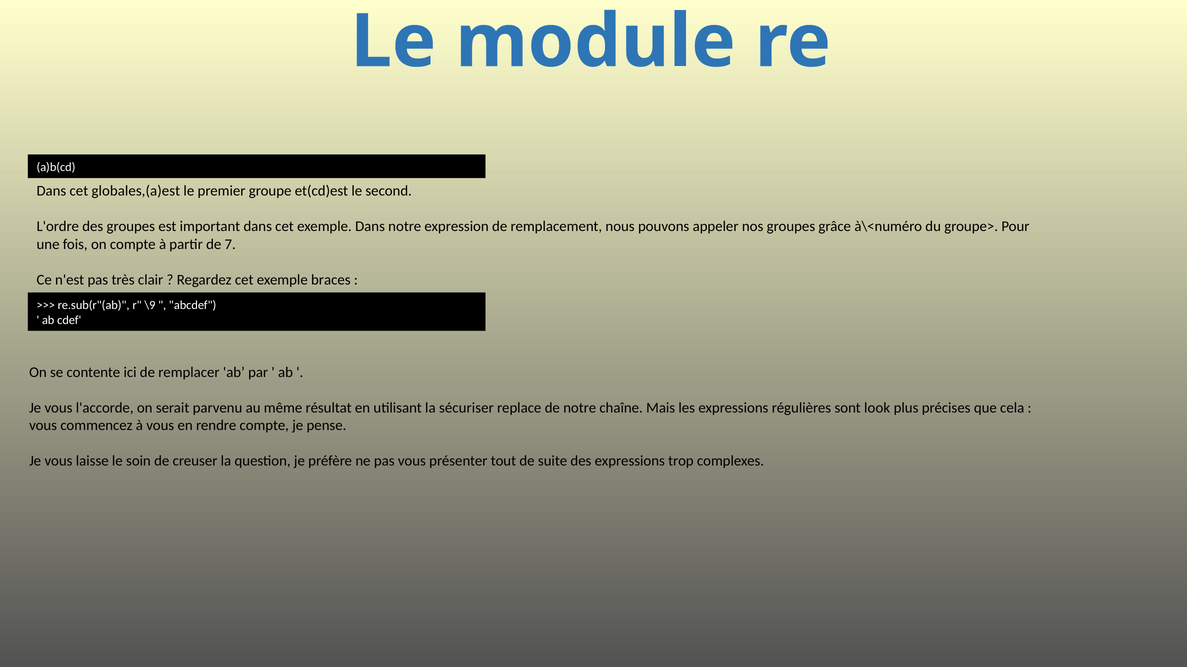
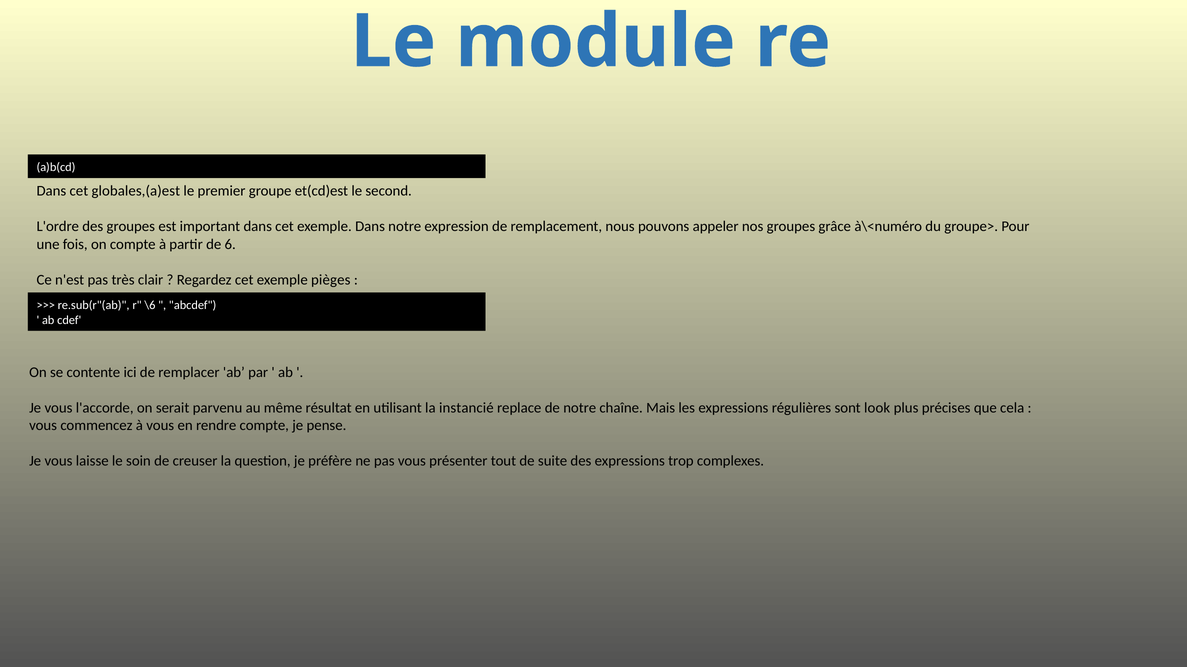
7: 7 -> 6 (230, 245)
braces: braces -> pièges (331, 280)
\9: \9 -> \6 (150, 305)
sécuriser: sécuriser -> instancié (466, 408)
